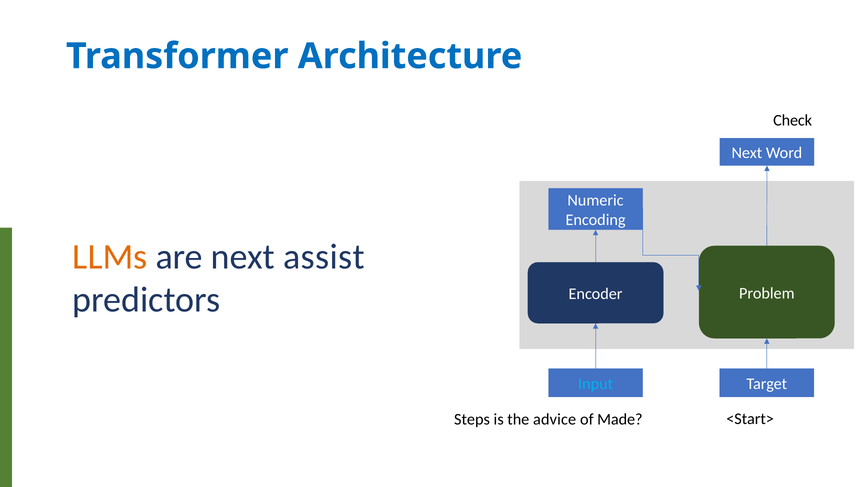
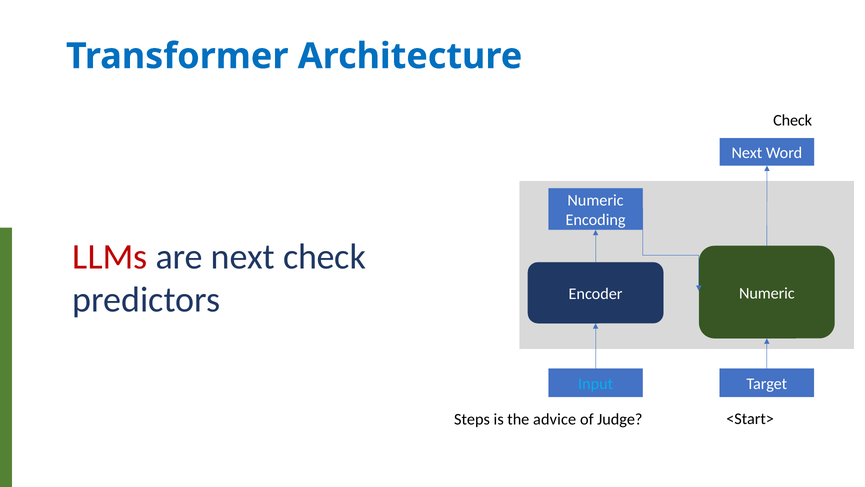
LLMs colour: orange -> red (110, 257)
next assist: assist -> check (324, 257)
Encoder Problem: Problem -> Numeric (767, 293)
Made: Made -> Judge (620, 419)
